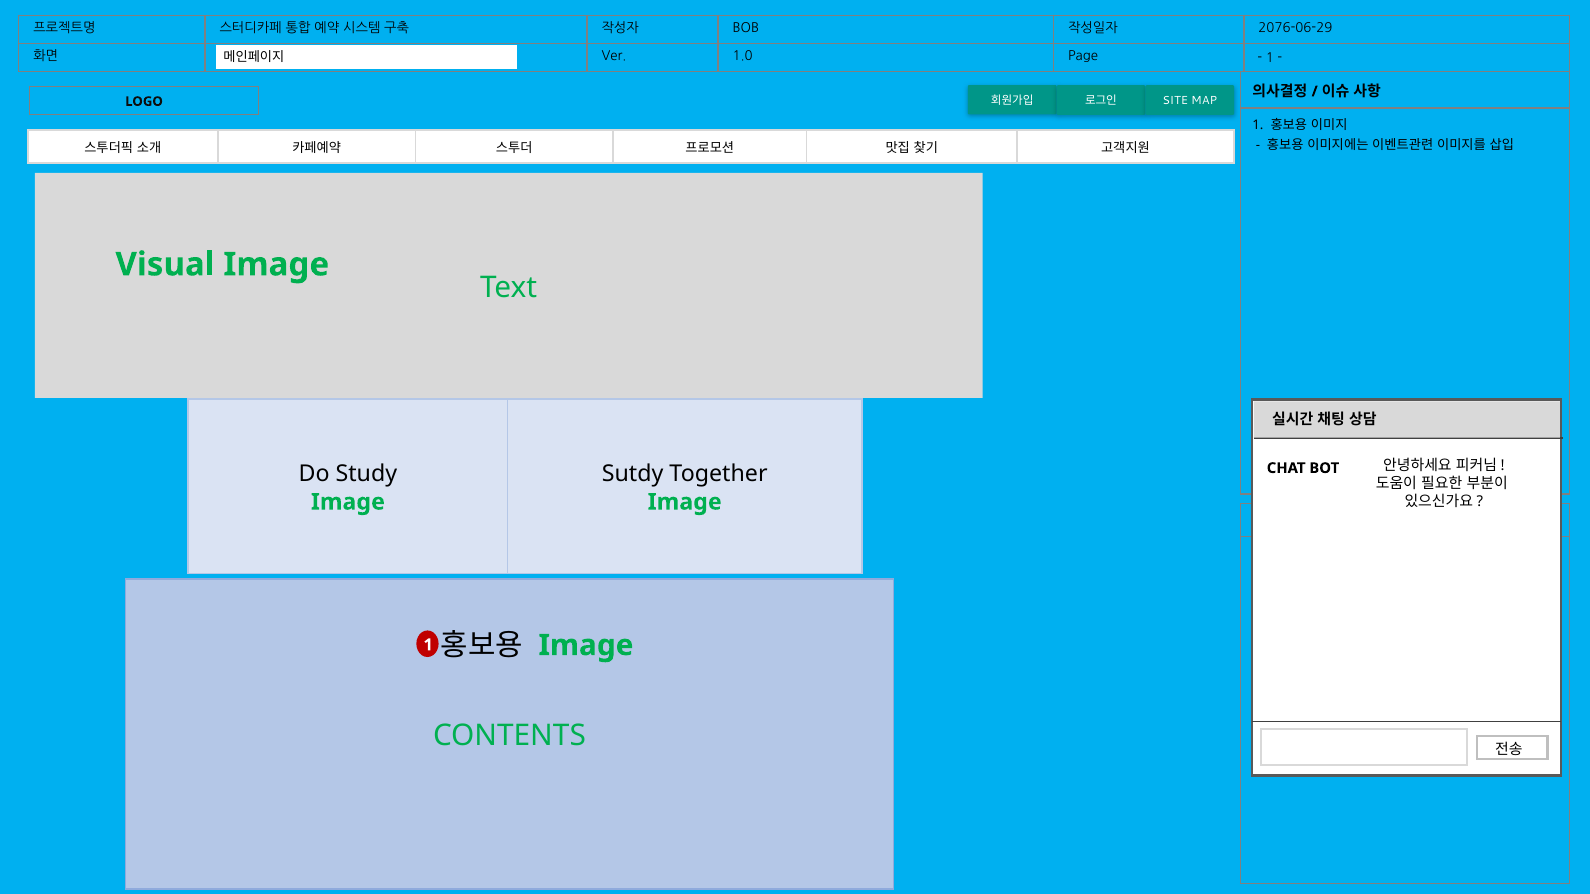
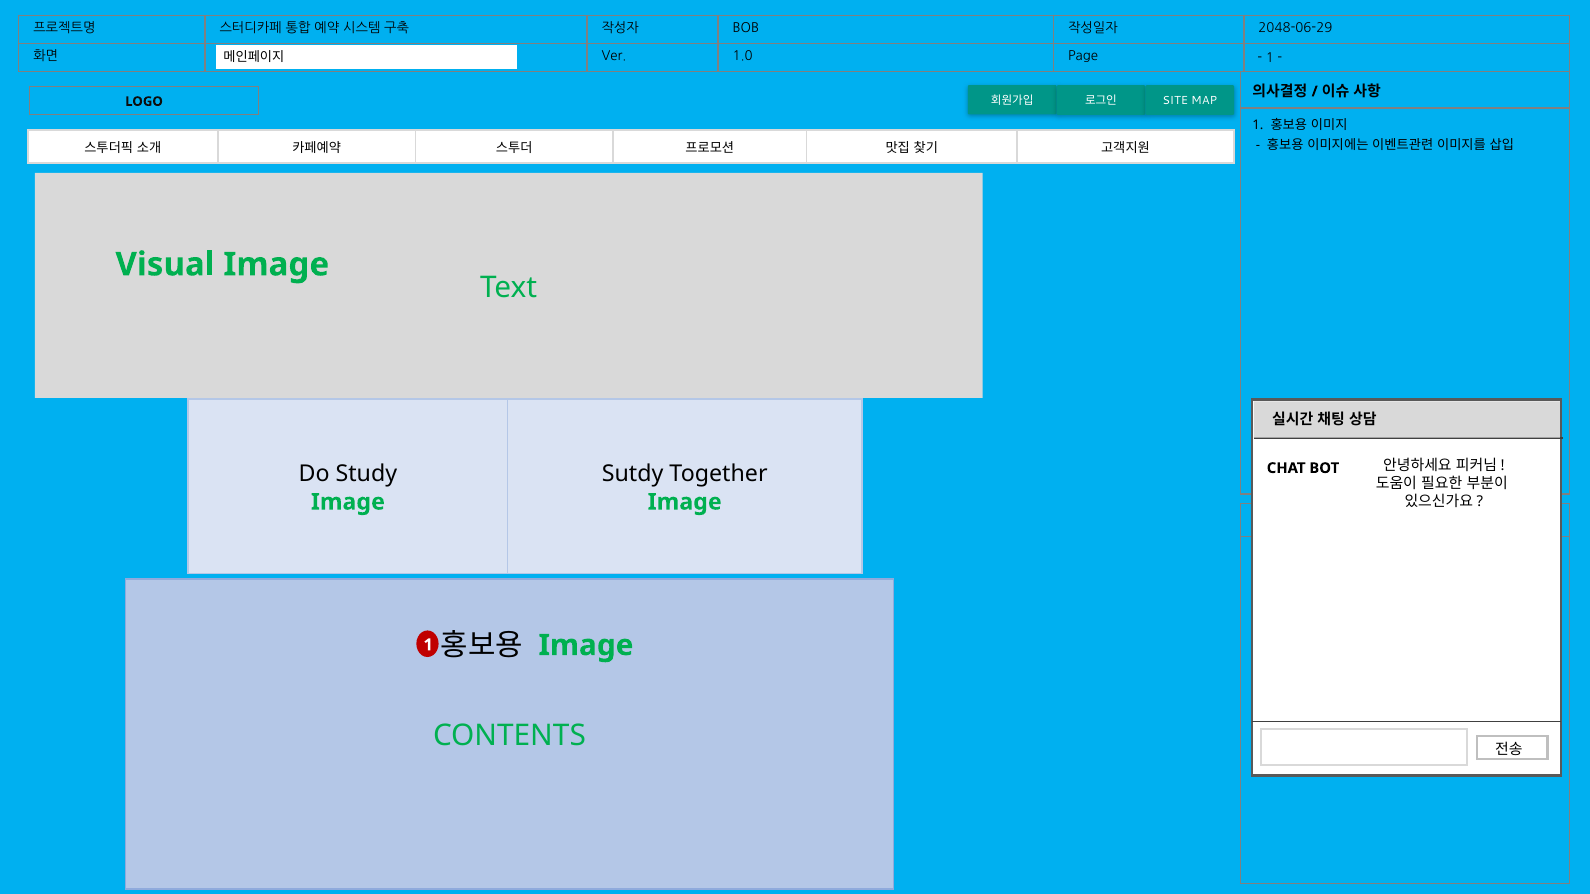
2076-06-29: 2076-06-29 -> 2048-06-29 (1295, 28)
